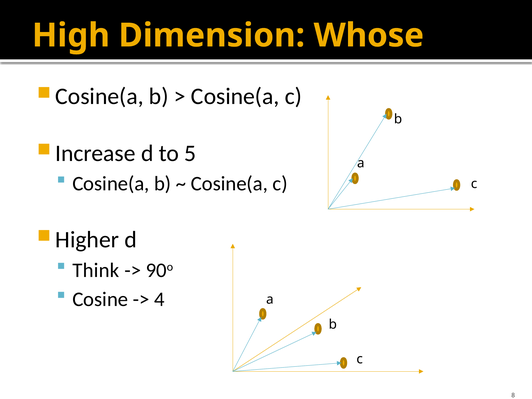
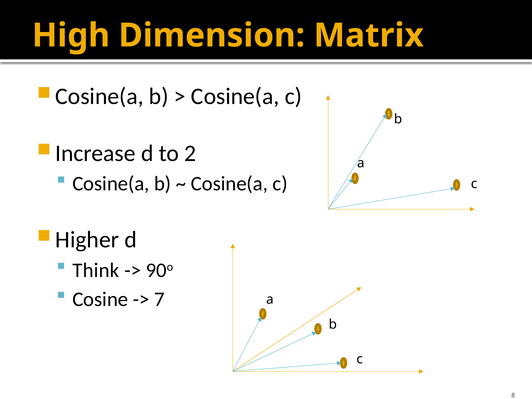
Whose: Whose -> Matrix (369, 35)
5: 5 -> 2 (190, 153)
4: 4 -> 7 (159, 299)
